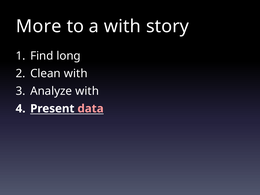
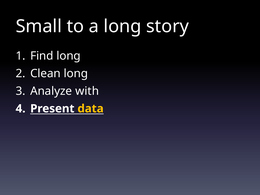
More: More -> Small (39, 26)
a with: with -> long (122, 26)
Clean with: with -> long (76, 73)
data colour: pink -> yellow (91, 109)
